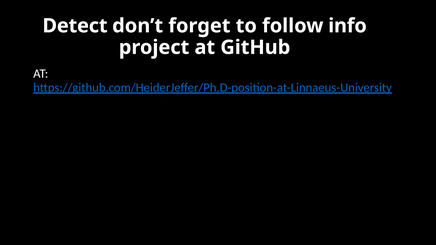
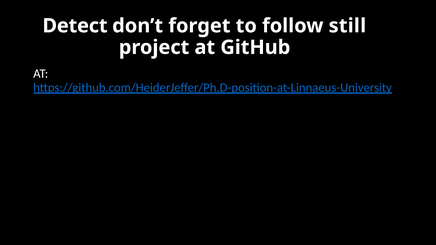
info: info -> still (347, 26)
